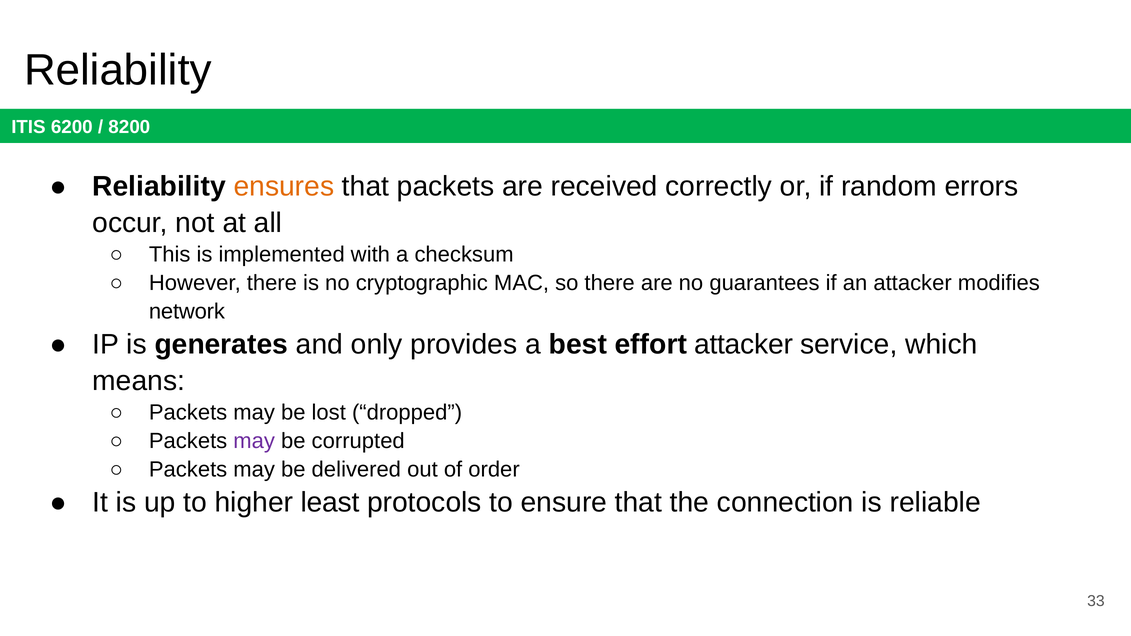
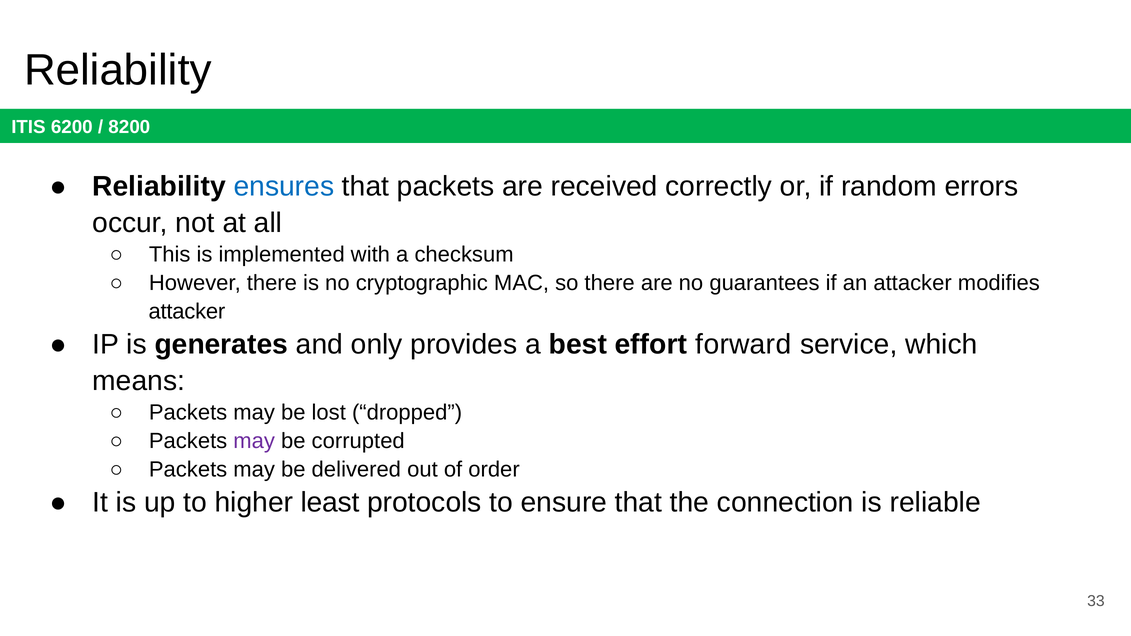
ensures colour: orange -> blue (284, 187)
network: network -> attacker (187, 312)
effort attacker: attacker -> forward (743, 345)
